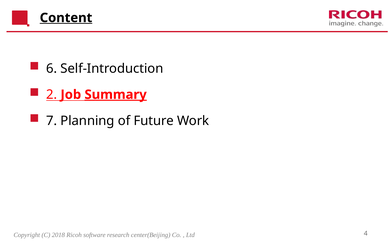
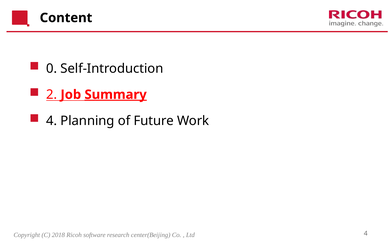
Content underline: present -> none (66, 18)
6: 6 -> 0 (52, 68)
7: 7 -> 4 (52, 120)
